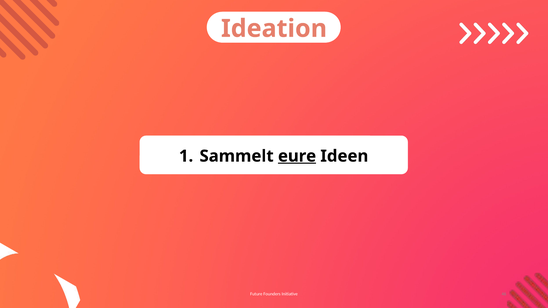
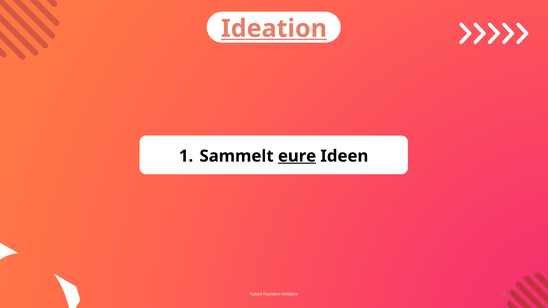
Ideation underline: none -> present (274, 29)
